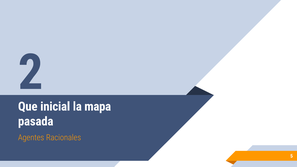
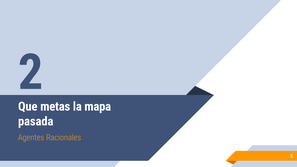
inicial: inicial -> metas (55, 107)
